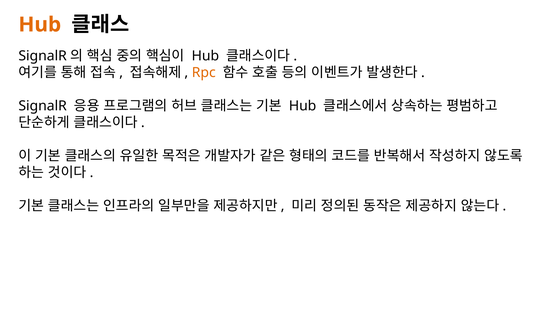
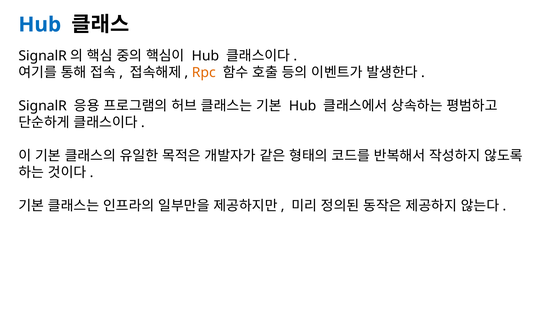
Hub colour: orange -> blue (40, 25)
